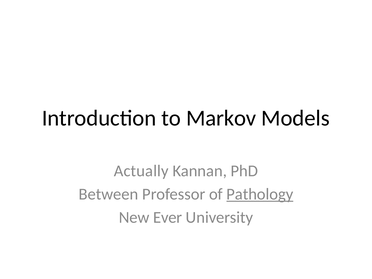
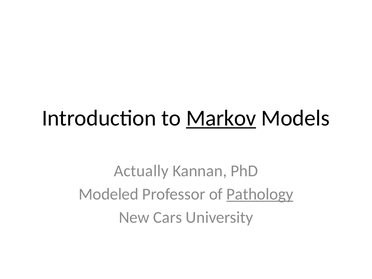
Markov underline: none -> present (221, 118)
Between: Between -> Modeled (109, 194)
Ever: Ever -> Cars (168, 217)
